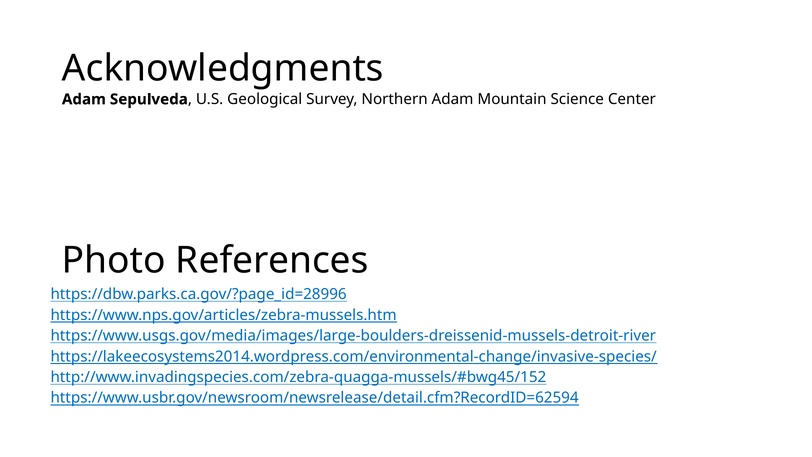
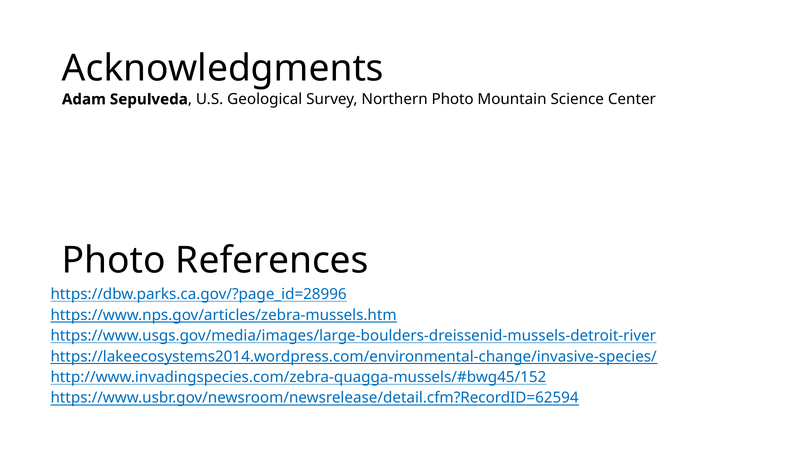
Northern Adam: Adam -> Photo (453, 99)
